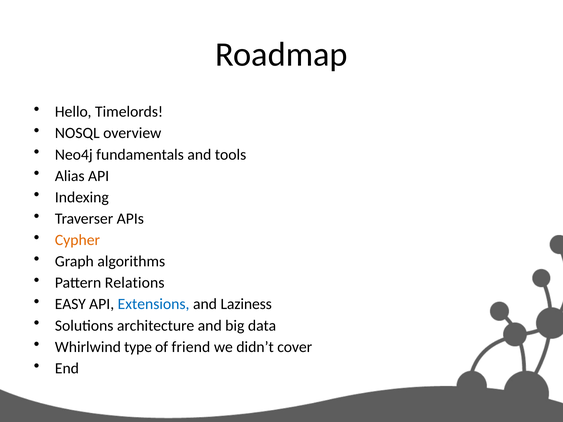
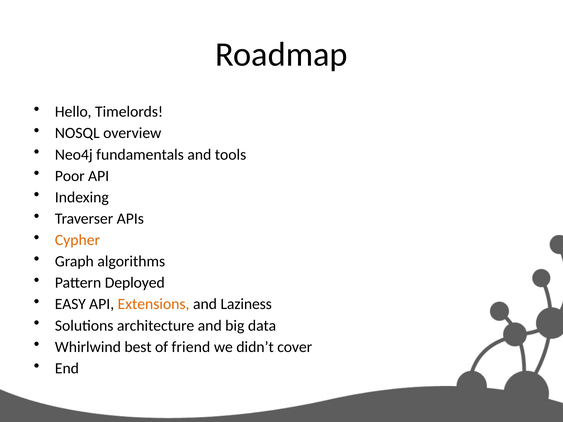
Alias: Alias -> Poor (70, 176)
Relations: Relations -> Deployed (135, 283)
Extensions colour: blue -> orange (154, 304)
type: type -> best (138, 347)
